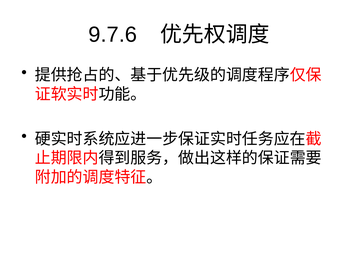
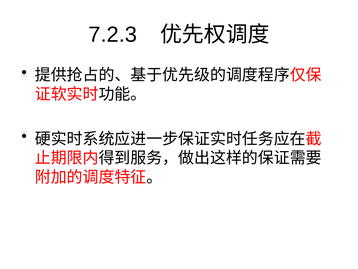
9.7.6: 9.7.6 -> 7.2.3 (113, 35)
